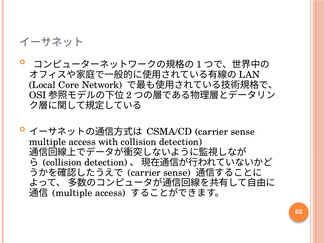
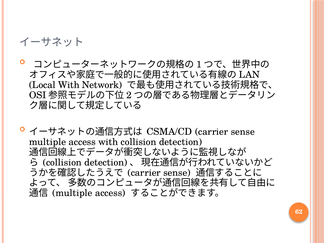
Local Core: Core -> With (69, 85)
